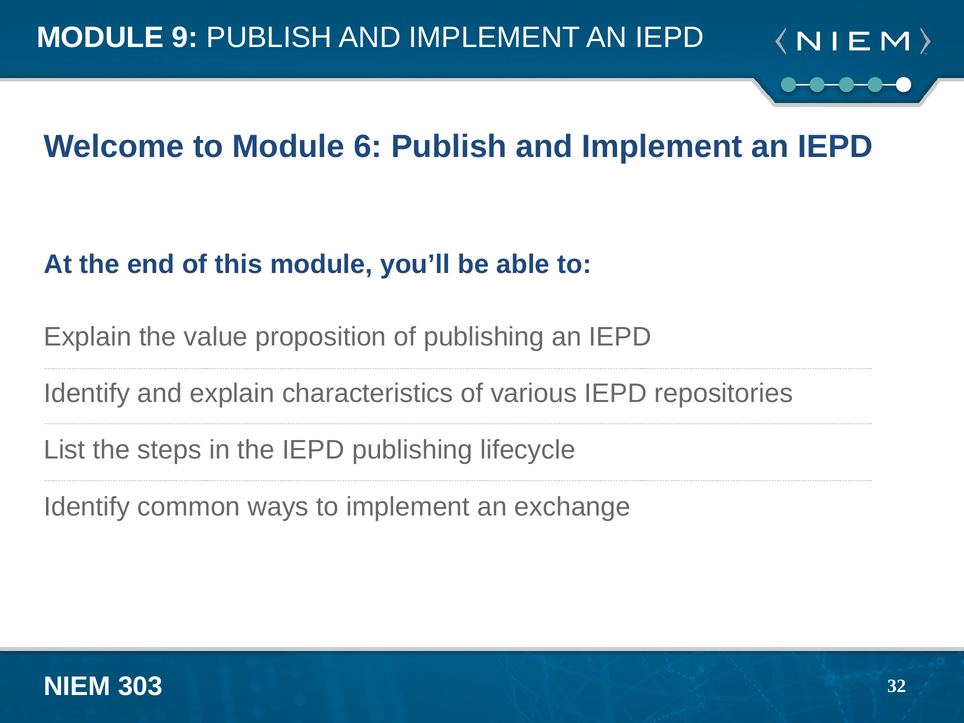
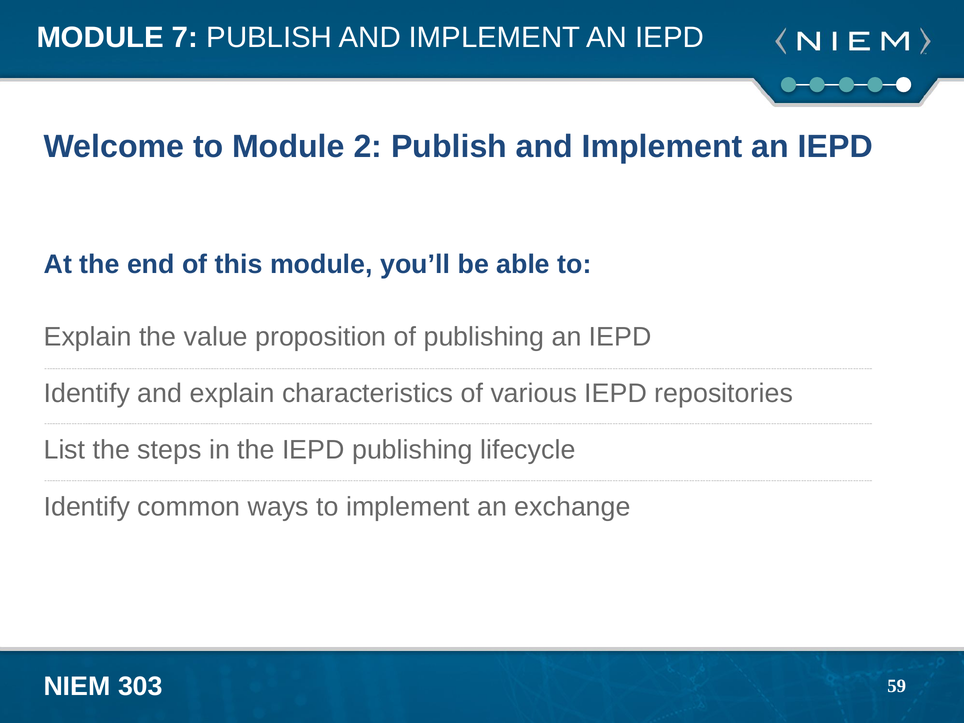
9: 9 -> 7 (185, 38)
6: 6 -> 2 (368, 147)
32: 32 -> 59 (897, 686)
